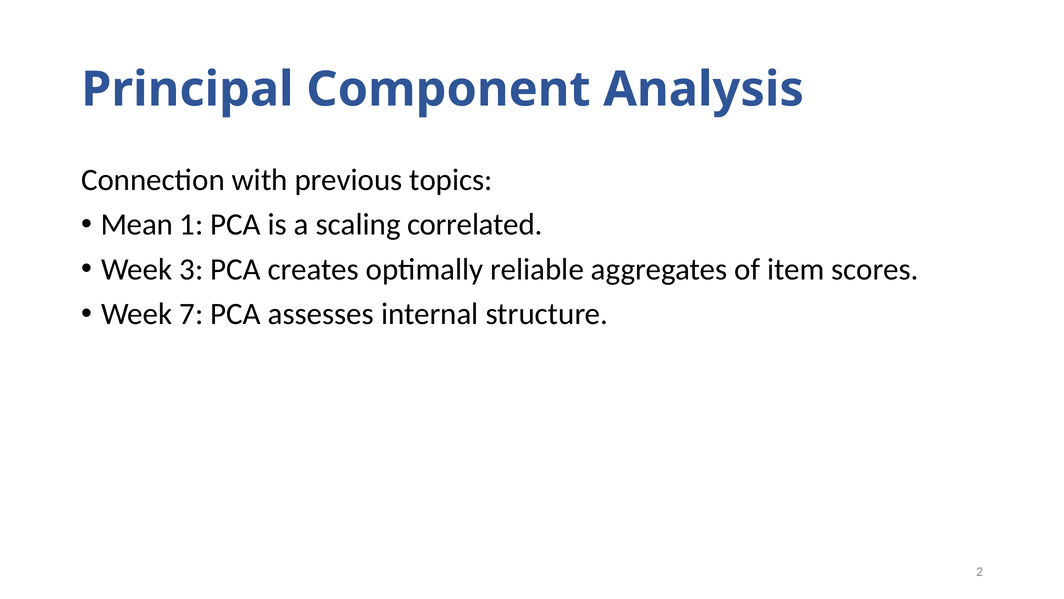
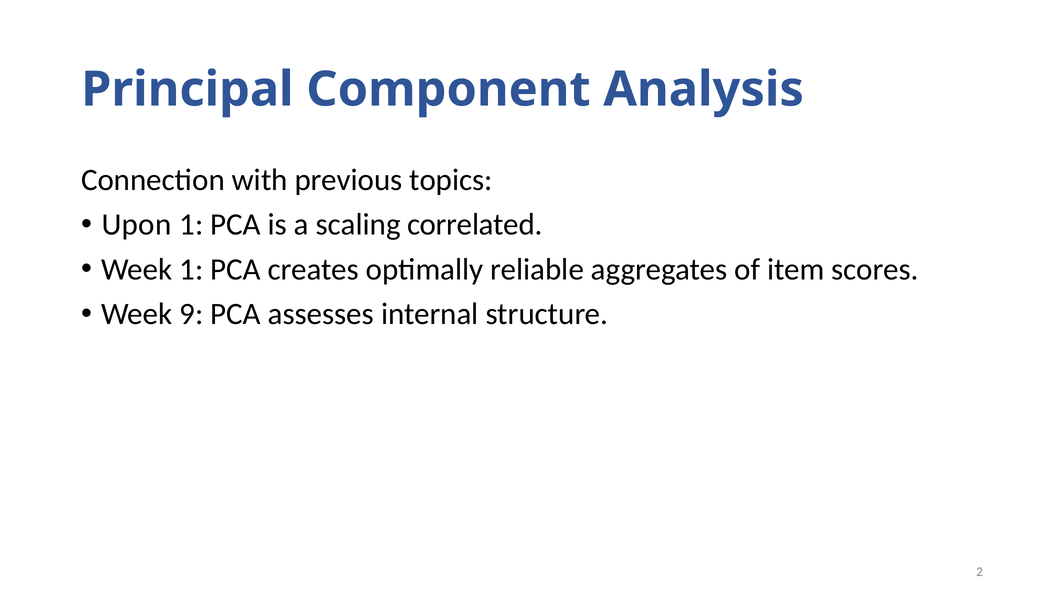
Mean: Mean -> Upon (137, 225)
Week 3: 3 -> 1 (191, 269)
7: 7 -> 9 (191, 314)
